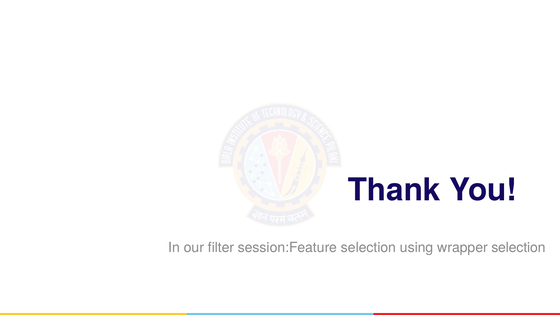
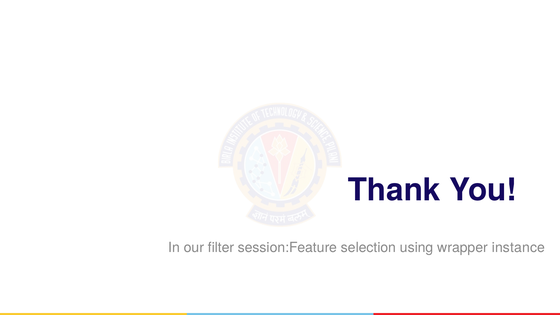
wrapper selection: selection -> instance (518, 248)
